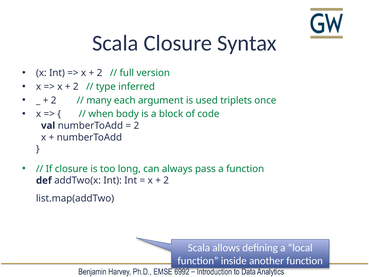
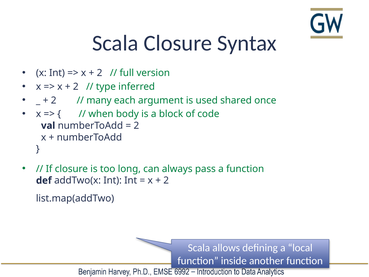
triplets: triplets -> shared (236, 100)
